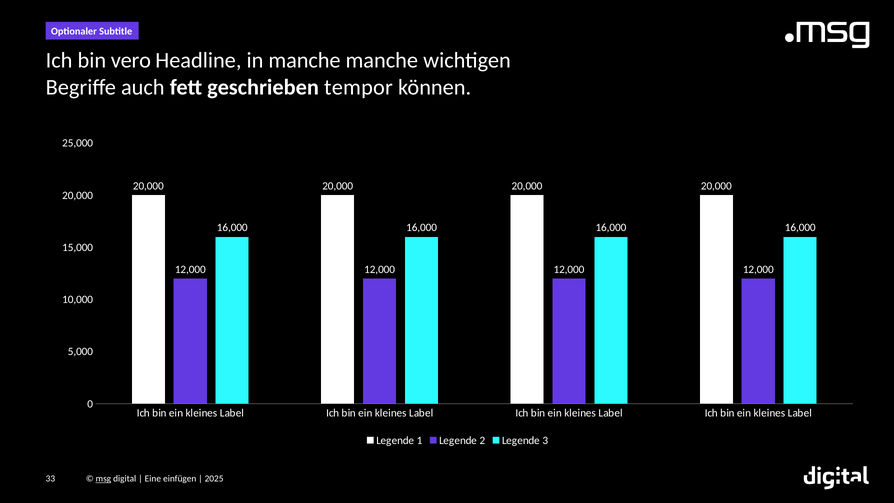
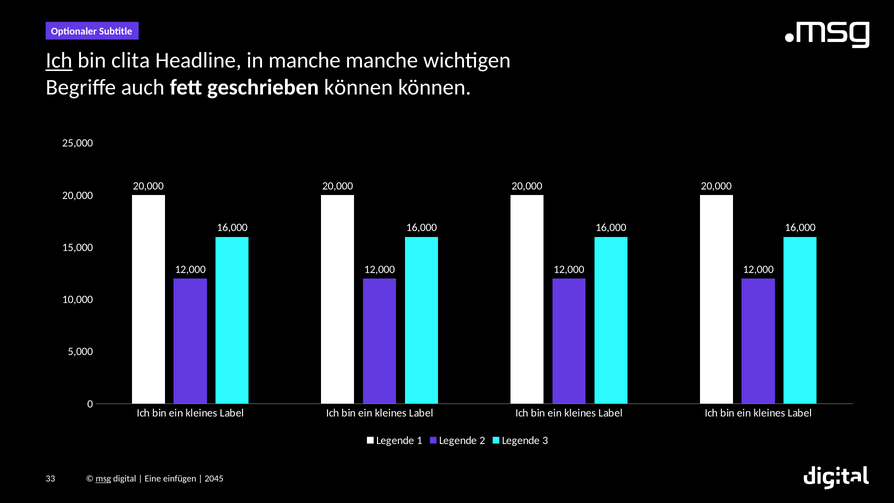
Ich underline: none -> present (59, 60)
vero: vero -> clita (131, 60)
geschrieben tempor: tempor -> können (359, 87)
2025: 2025 -> 2045 (214, 479)
